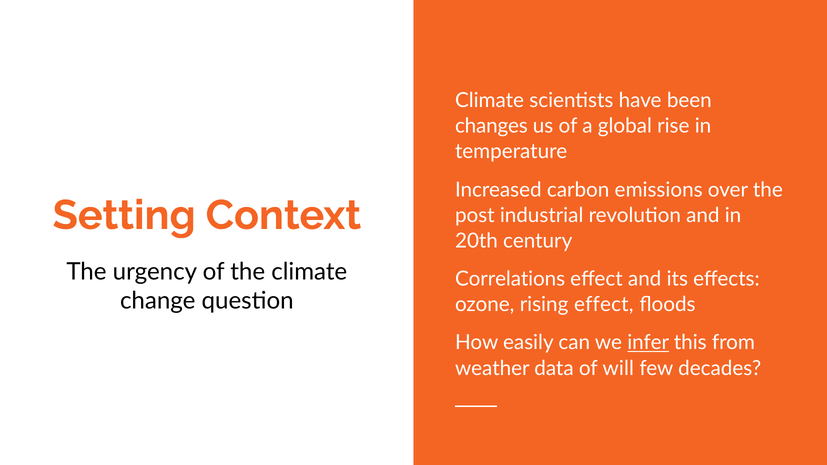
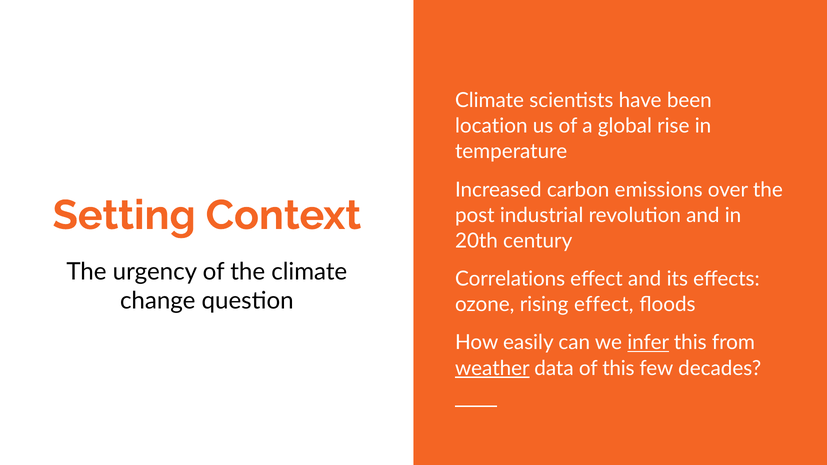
changes: changes -> location (491, 126)
weather underline: none -> present (492, 368)
of will: will -> this (618, 368)
